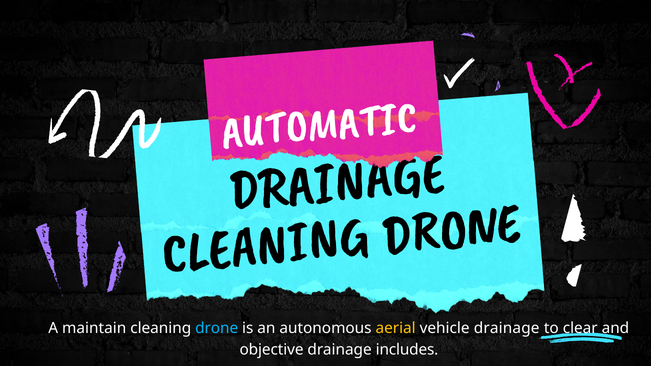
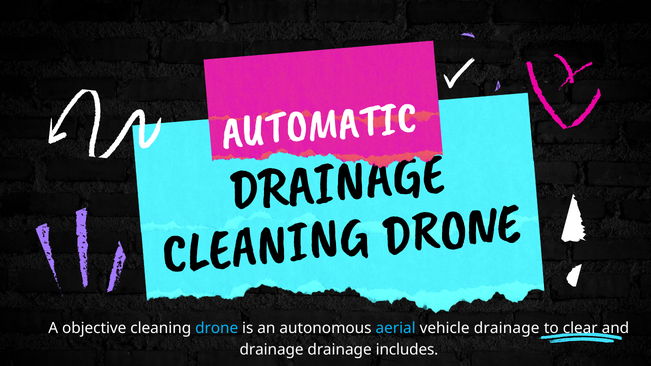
maintain: maintain -> objective (94, 328)
aerial colour: yellow -> light blue (396, 328)
objective: objective -> drainage (272, 350)
